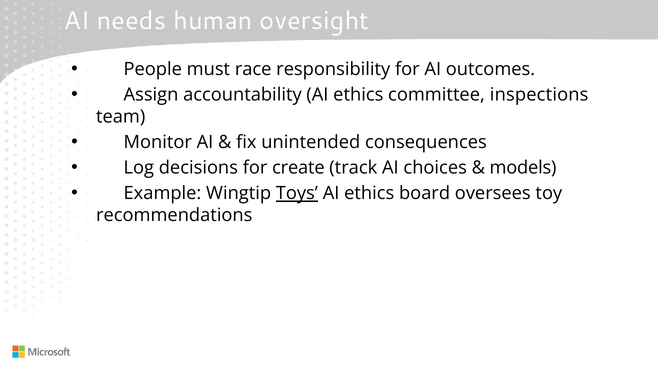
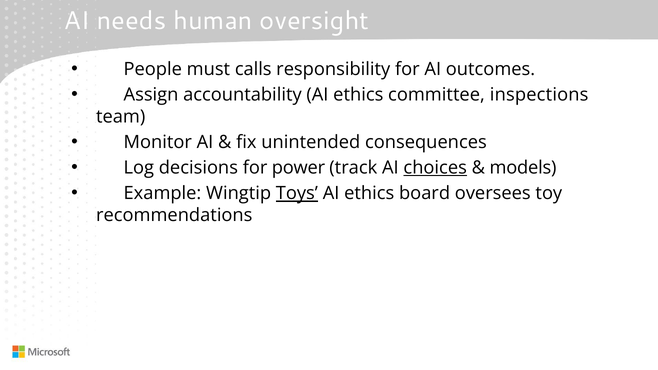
race: race -> calls (253, 69)
create: create -> power (298, 168)
choices underline: none -> present (435, 168)
